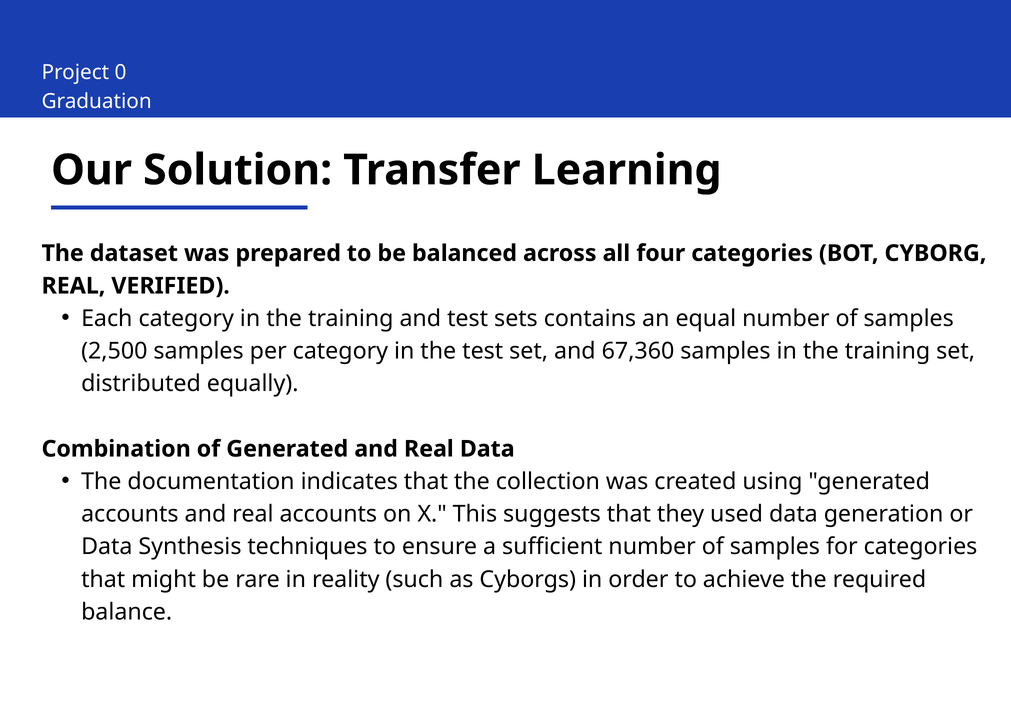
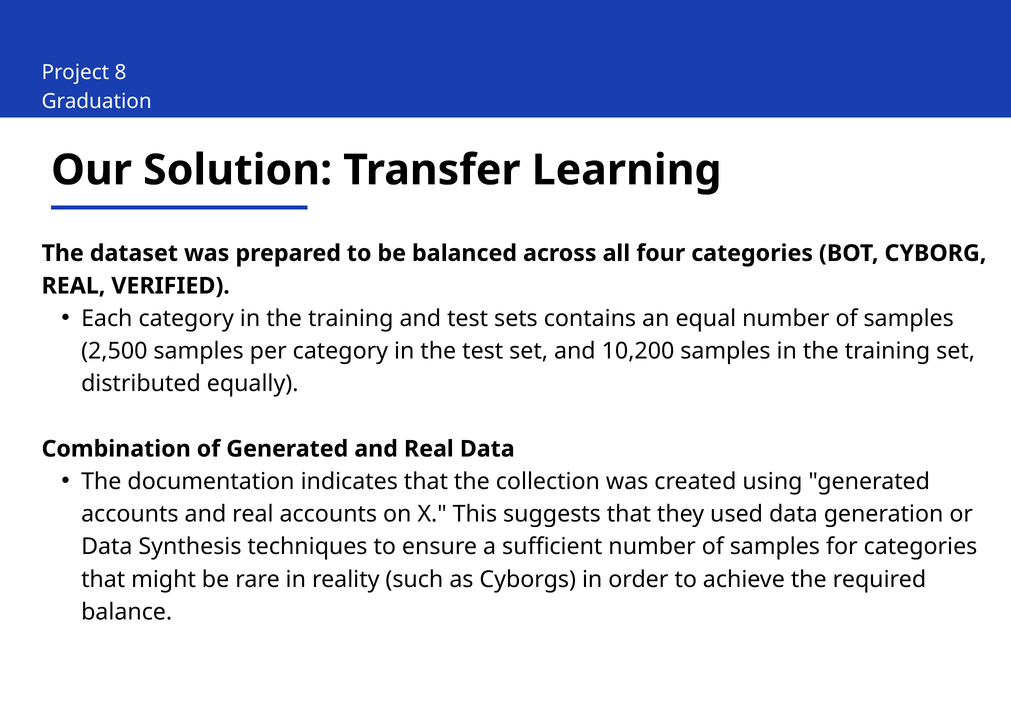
0: 0 -> 8 (120, 72)
67,360: 67,360 -> 10,200 (638, 351)
